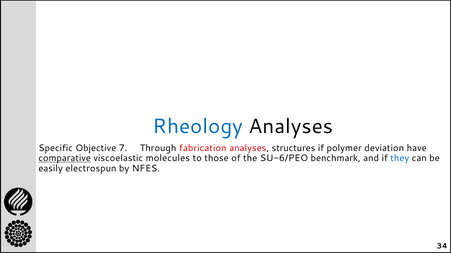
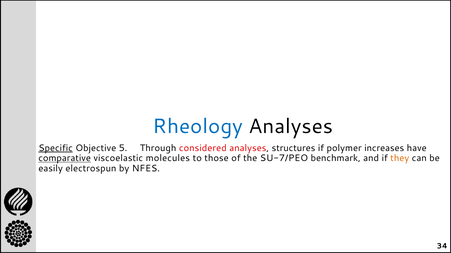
Specific underline: none -> present (56, 148)
7: 7 -> 5 (123, 148)
fabrication: fabrication -> considered (203, 148)
deviation: deviation -> increases (384, 148)
SU-6/PEO: SU-6/PEO -> SU-7/PEO (284, 159)
they colour: blue -> orange (400, 159)
